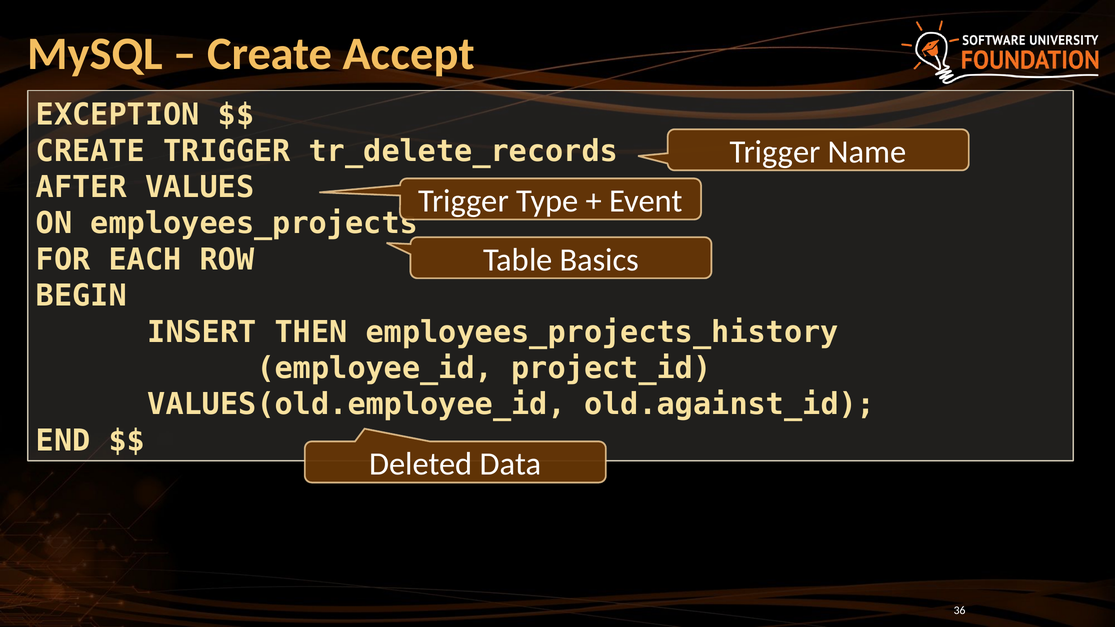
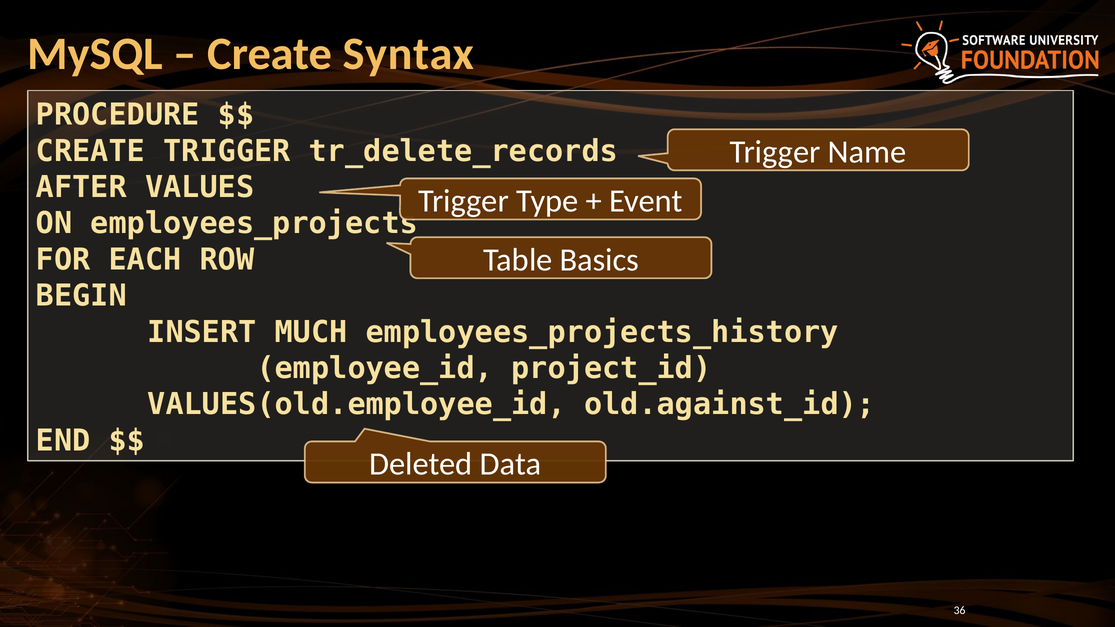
Accept: Accept -> Syntax (409, 54)
EXCEPTION: EXCEPTION -> PROCEDURE (118, 115)
THEN: THEN -> MUCH (311, 332)
